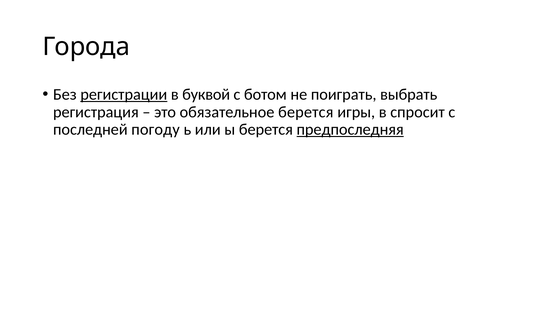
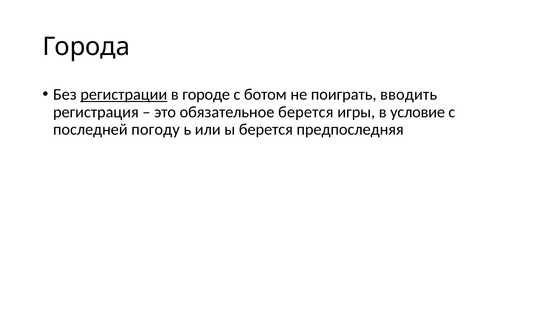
буквой: буквой -> городе (206, 94)
выбрать: выбрать -> вводить (409, 94)
спросит: спросит -> условие (418, 112)
предпоследняя underline: present -> none (350, 130)
